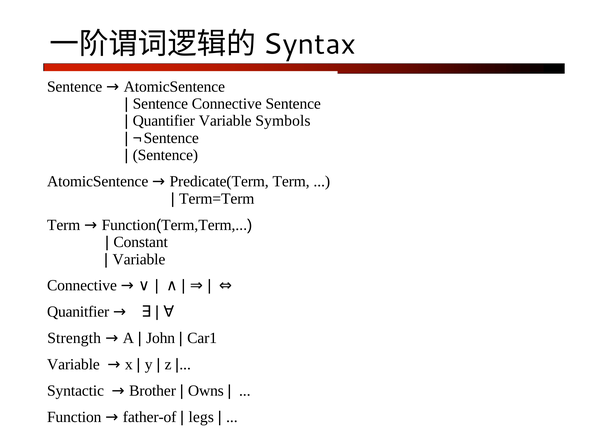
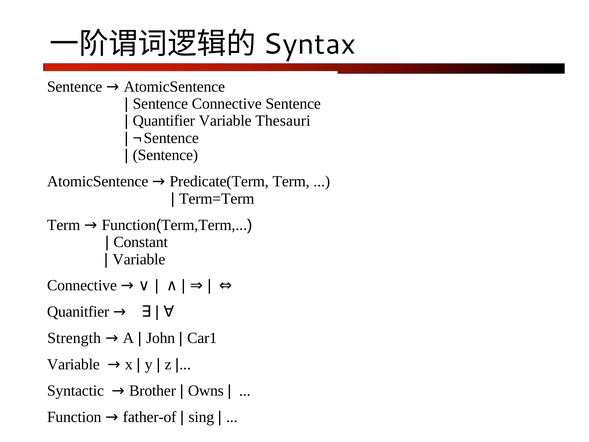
Symbols: Symbols -> Thesauri (283, 121)
legs: legs -> sing (201, 417)
